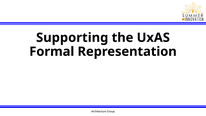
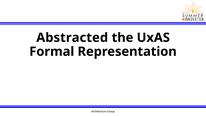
Supporting: Supporting -> Abstracted (72, 38)
